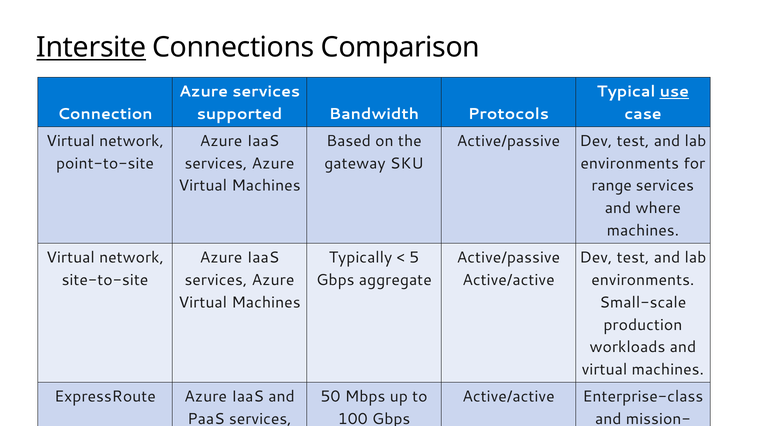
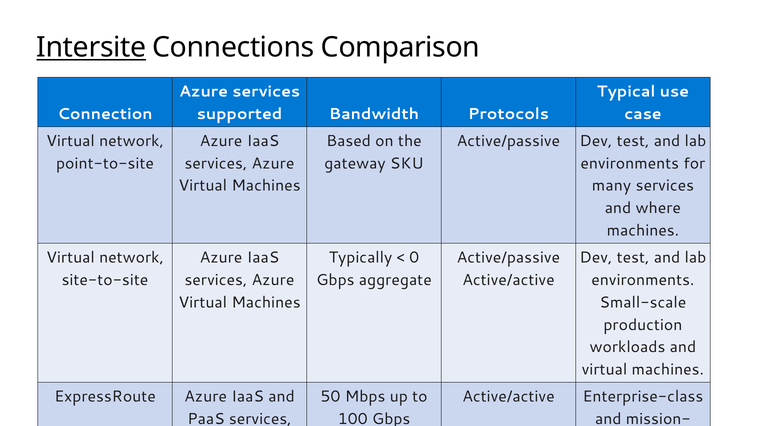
use underline: present -> none (674, 92)
range: range -> many (612, 186)
5: 5 -> 0 (414, 258)
